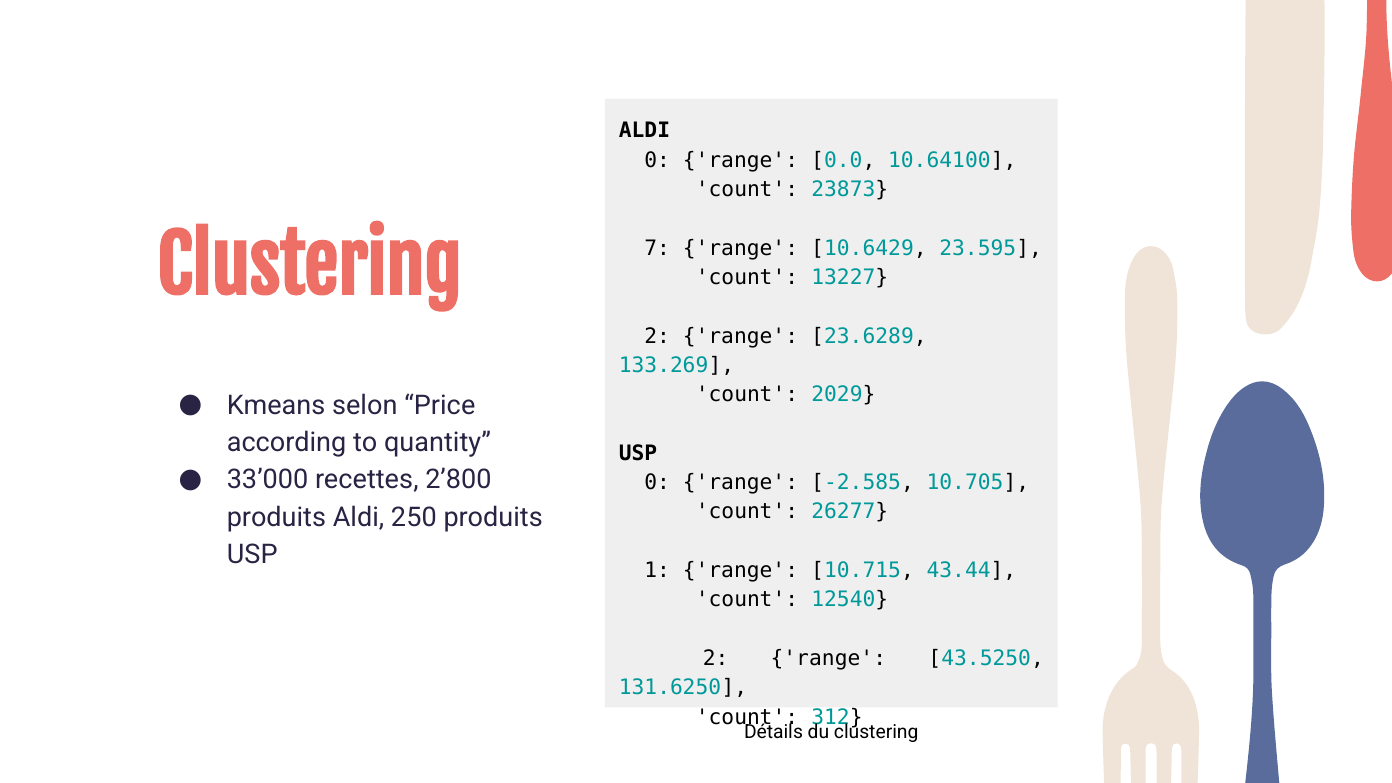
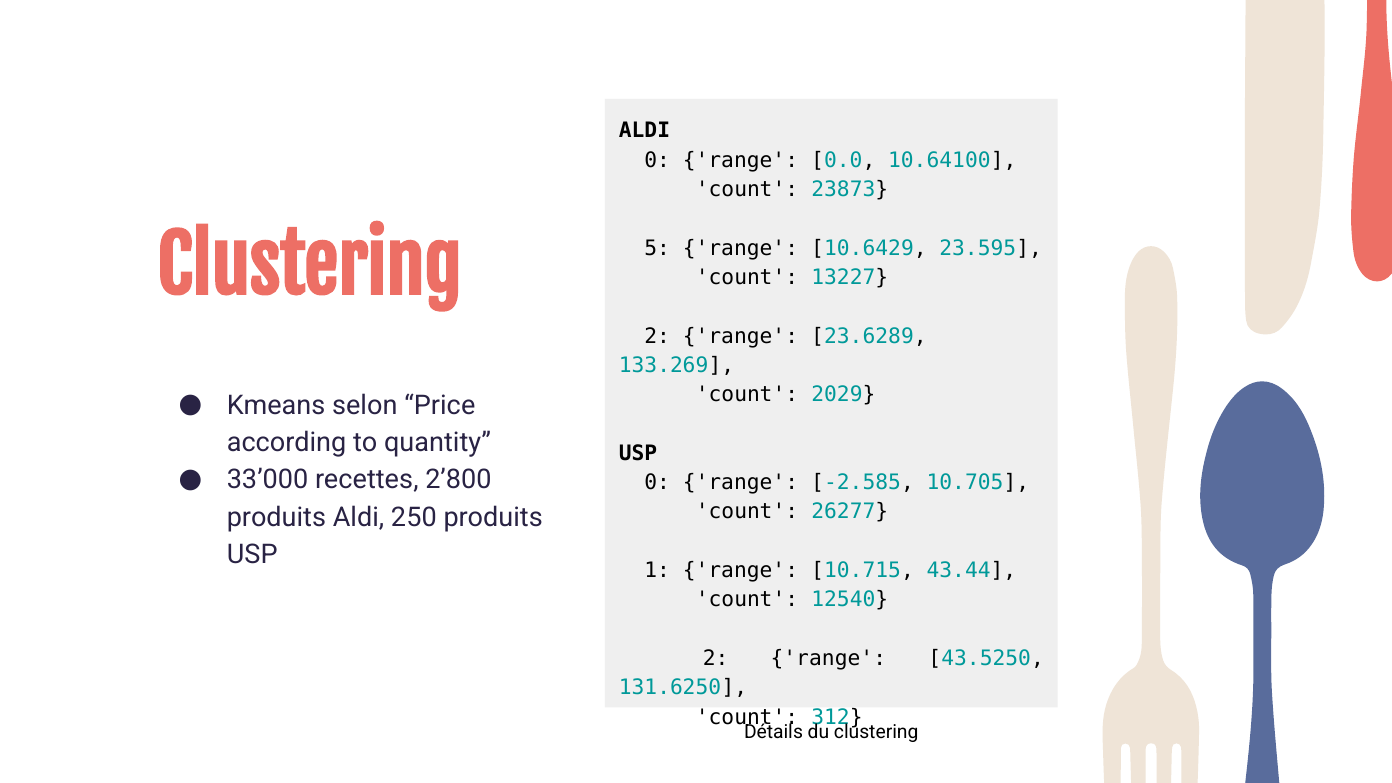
7: 7 -> 5 (657, 248)
